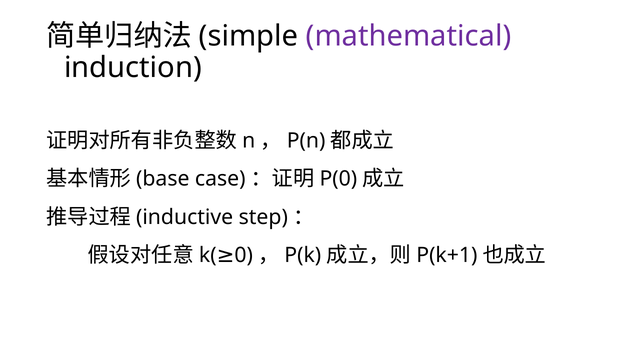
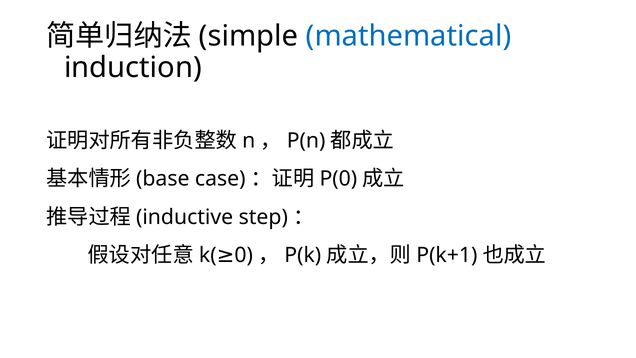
mathematical colour: purple -> blue (409, 36)
